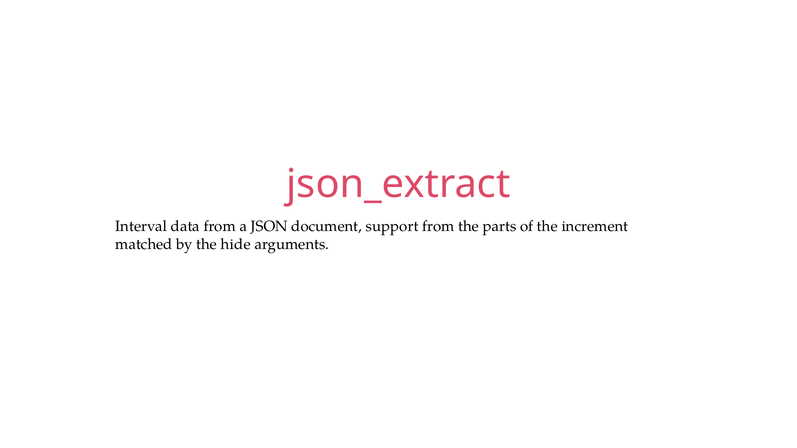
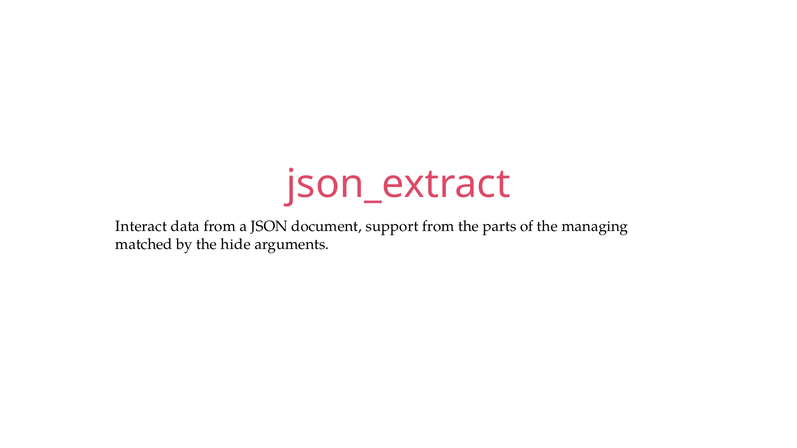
Interval: Interval -> Interact (141, 226)
increment: increment -> managing (595, 226)
